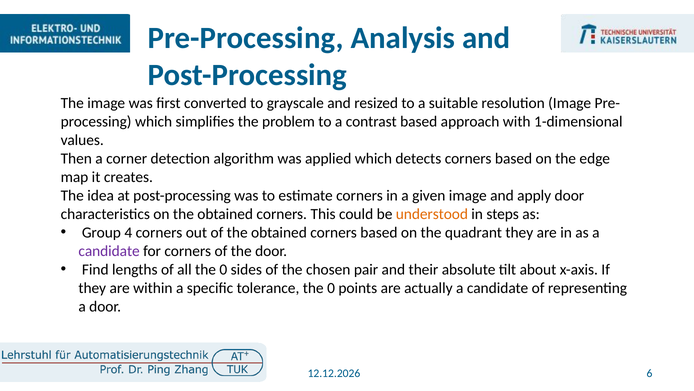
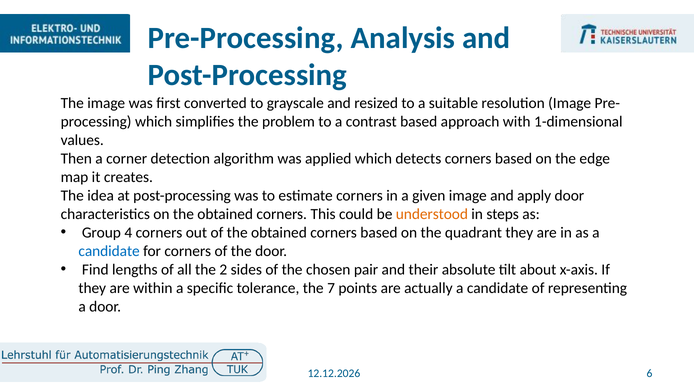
candidate colour: purple -> blue (109, 251)
all the 0: 0 -> 2 (223, 269)
tolerance the 0: 0 -> 7 (331, 288)
